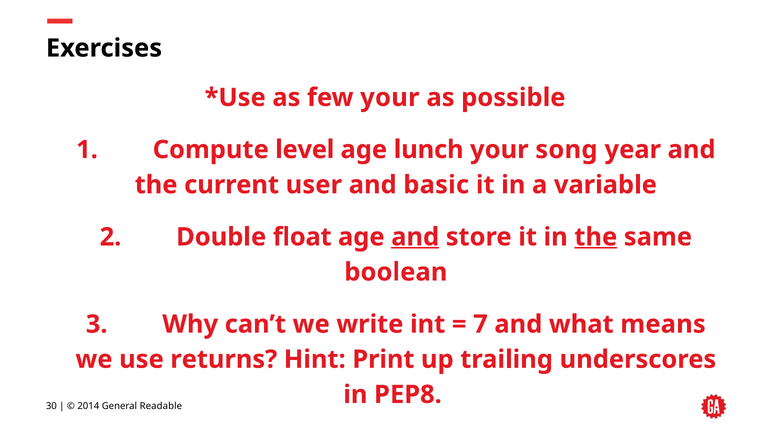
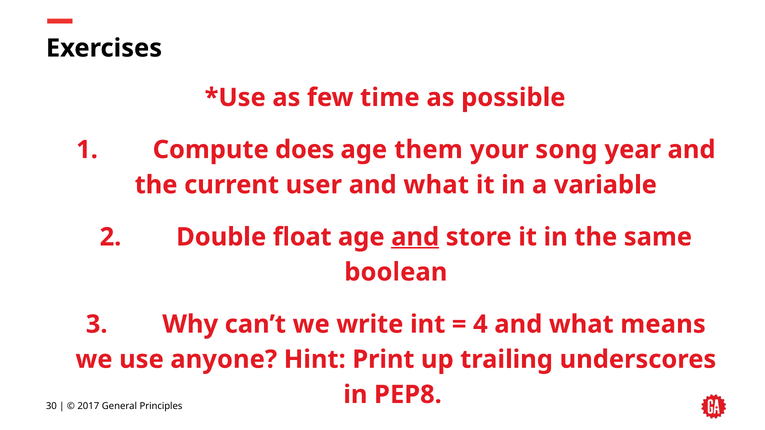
few your: your -> time (390, 98)
level: level -> does (305, 150)
lunch: lunch -> them (428, 150)
basic: basic -> what (436, 185)
the underline: present -> none (596, 237)
7: 7 -> 4 (480, 325)
returns: returns -> anyone (224, 360)
2014: 2014 -> 2017 (88, 406)
Readable: Readable -> Principles (161, 406)
